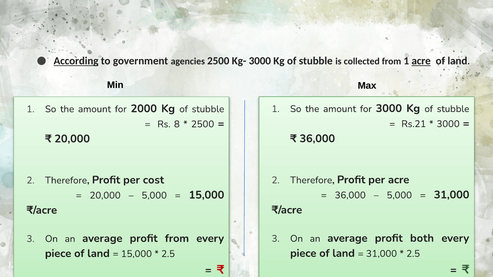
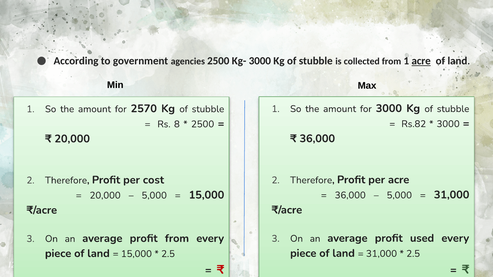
According underline: present -> none (76, 61)
2000: 2000 -> 2570 (144, 109)
Rs.21: Rs.21 -> Rs.82 (414, 124)
both: both -> used (422, 238)
